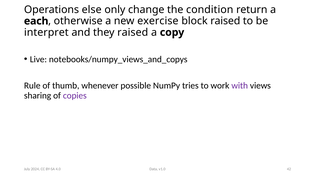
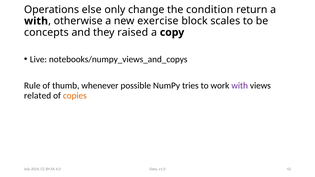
each: each -> with (36, 21)
block raised: raised -> scales (225, 21)
interpret: interpret -> concepts (46, 32)
sharing: sharing -> related (38, 96)
copies colour: purple -> orange (75, 96)
